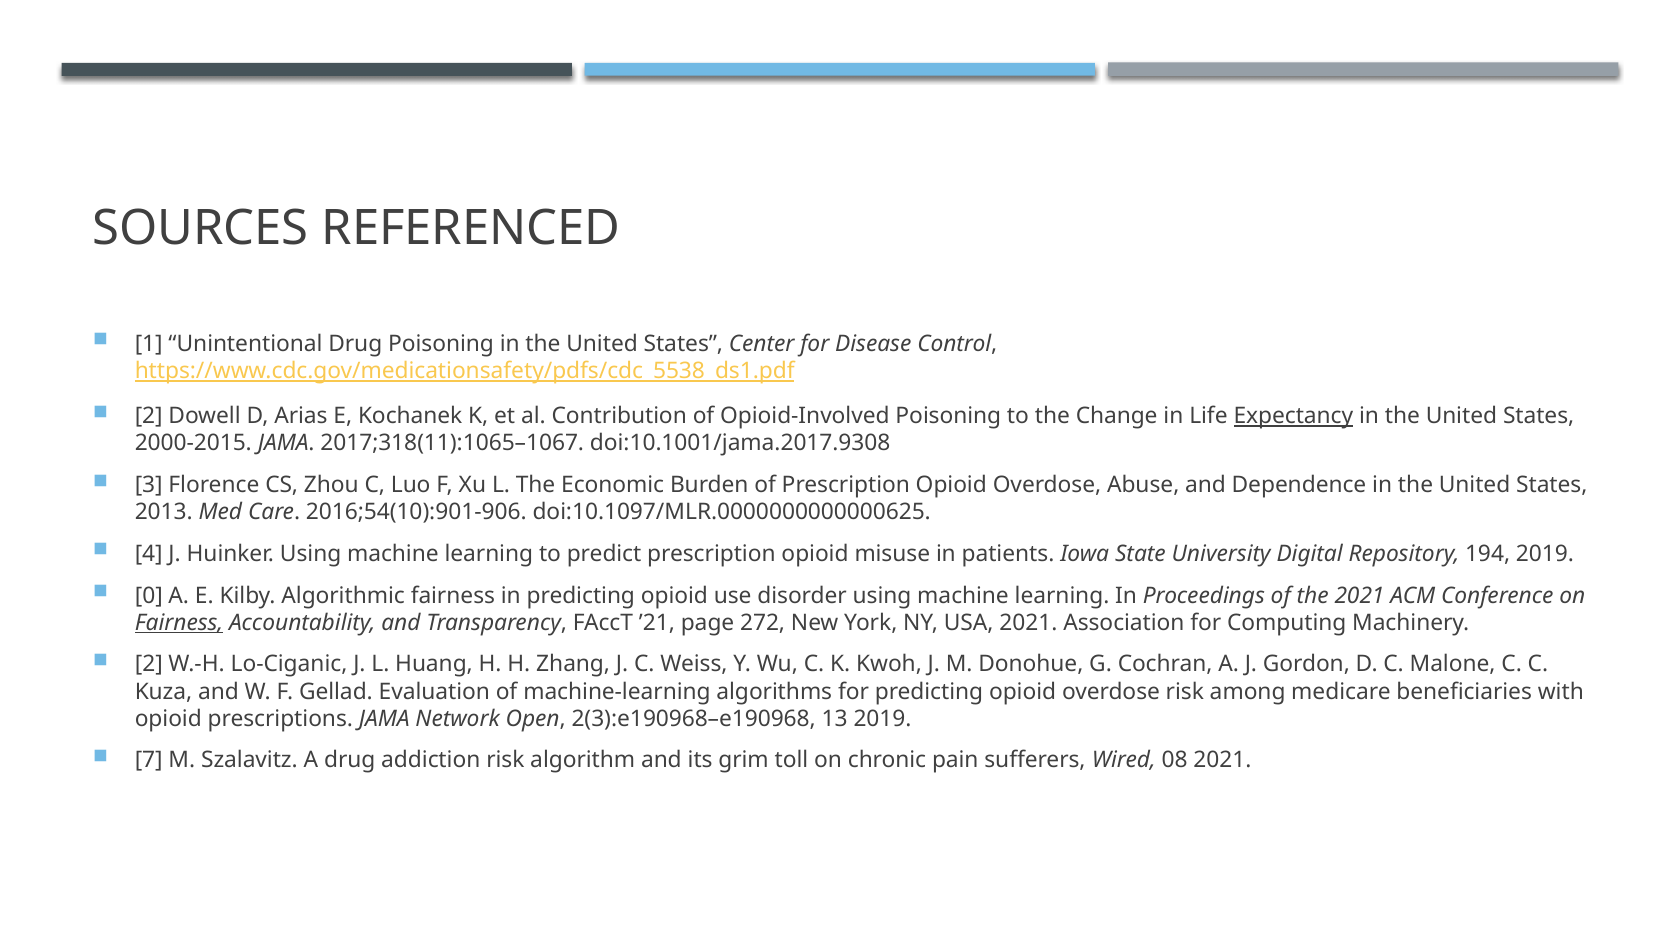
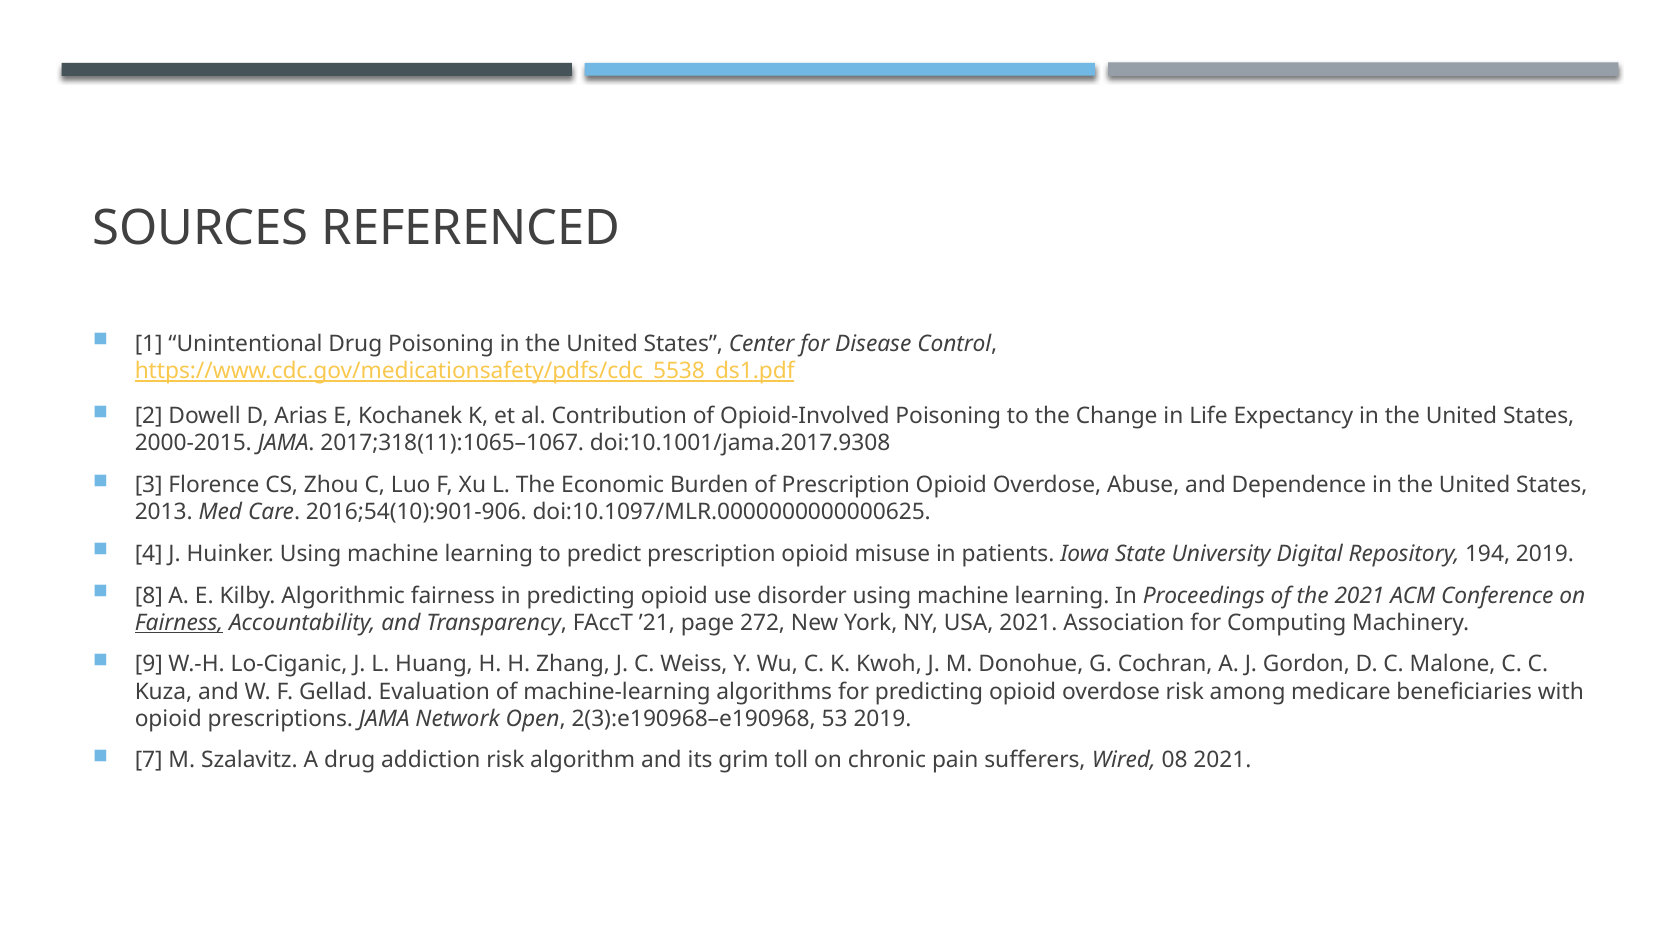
Expectancy underline: present -> none (1293, 416)
0: 0 -> 8 (149, 596)
2: 2 -> 9 (149, 664)
13: 13 -> 53 (835, 719)
